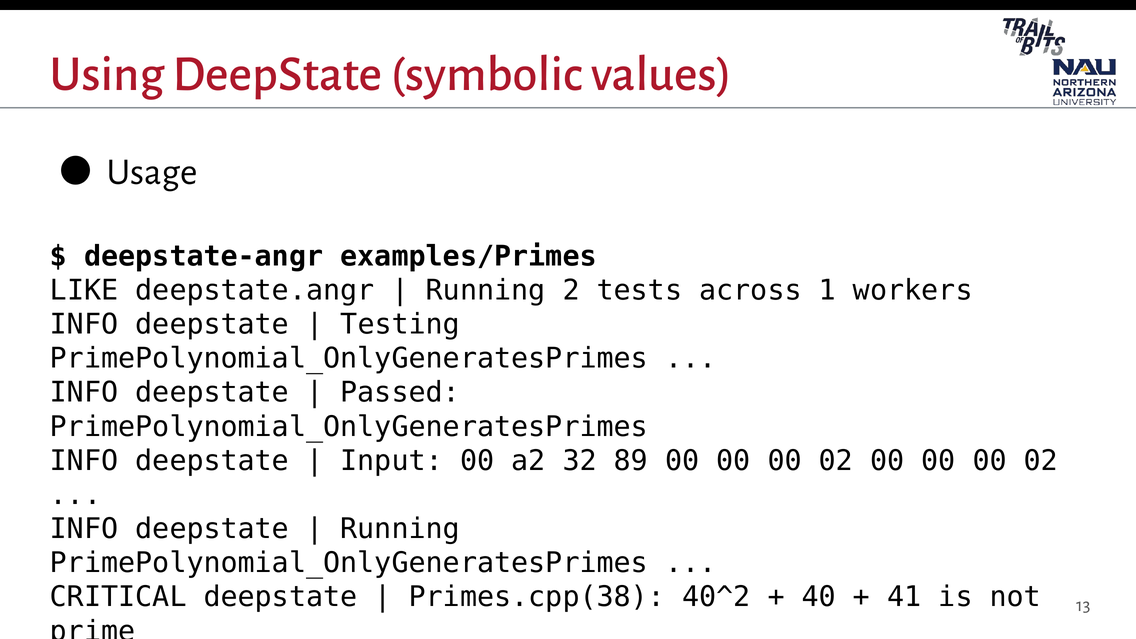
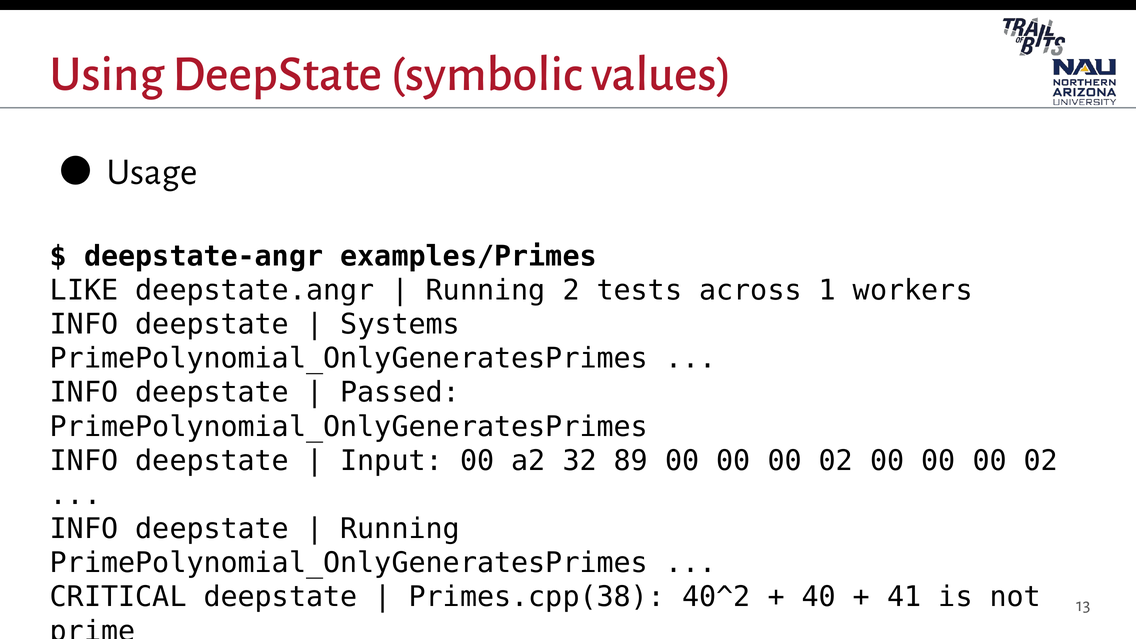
Testing: Testing -> Systems (400, 324)
